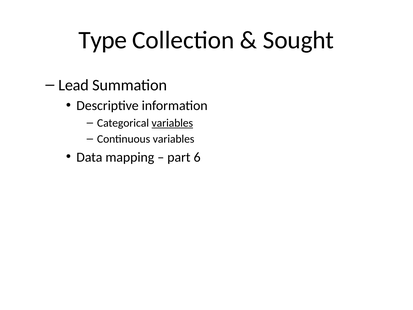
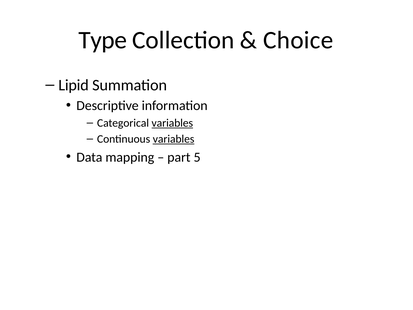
Sought: Sought -> Choice (298, 40)
Lead: Lead -> Lipid (74, 85)
variables underline: none -> present (174, 139)
6: 6 -> 5 (197, 157)
